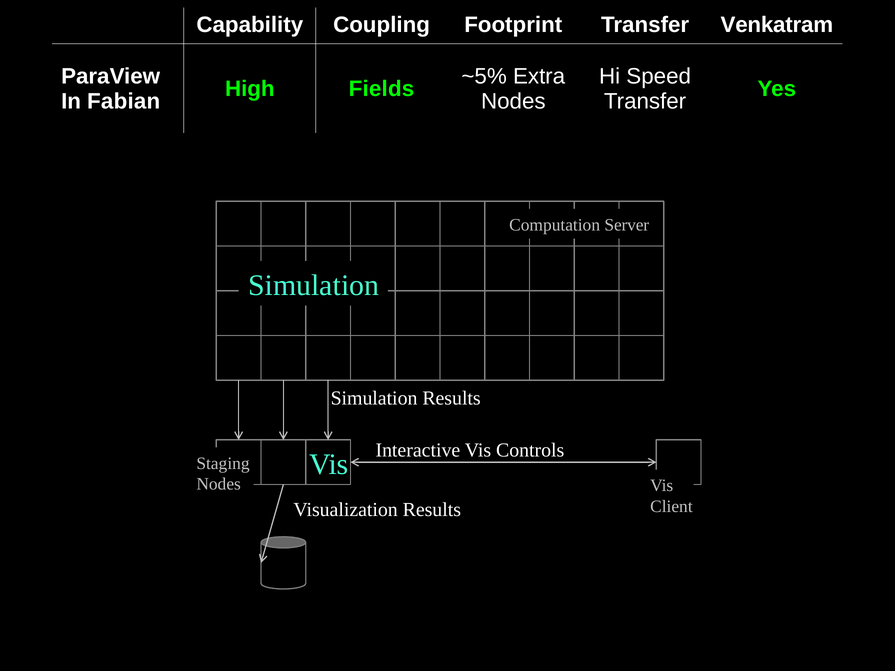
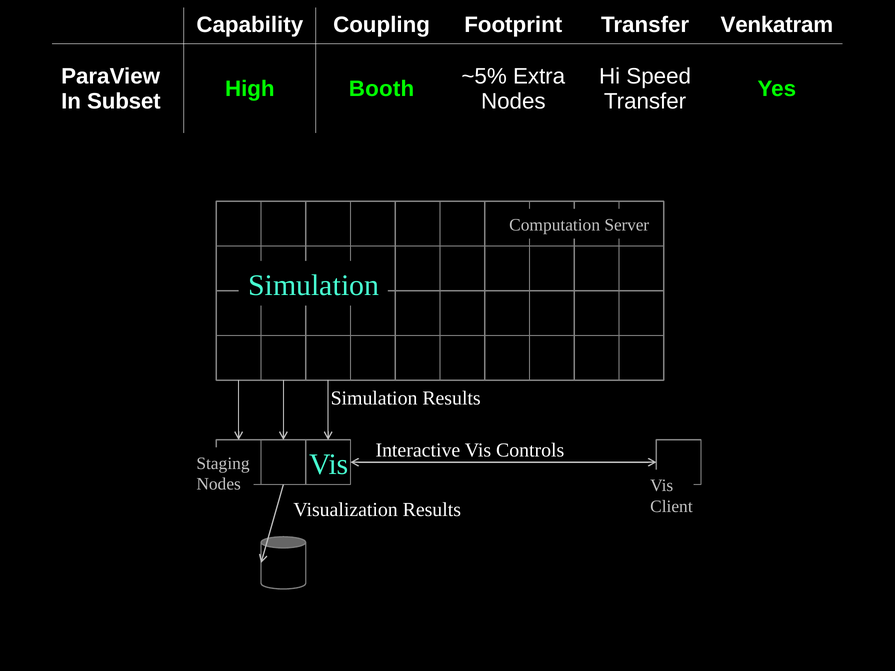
Fields: Fields -> Booth (381, 89)
Fabian: Fabian -> Subset (124, 101)
